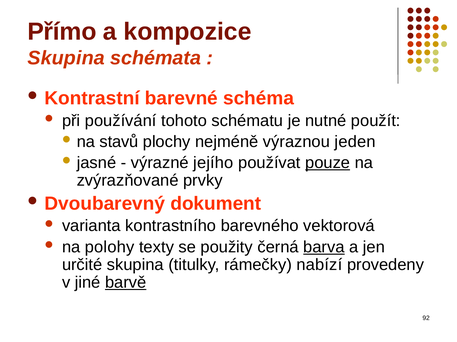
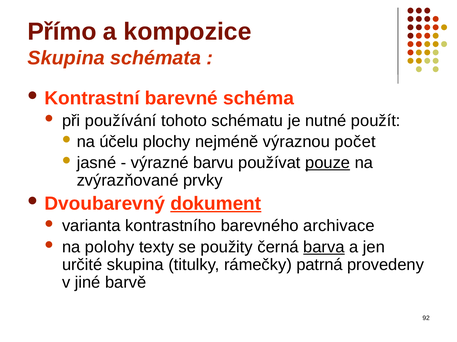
stavů: stavů -> účelu (119, 142)
jeden: jeden -> počet (355, 142)
jejího: jejího -> barvu (213, 163)
dokument underline: none -> present (216, 204)
vektorová: vektorová -> archivace (339, 226)
nabízí: nabízí -> patrná (320, 265)
barvě underline: present -> none (126, 283)
